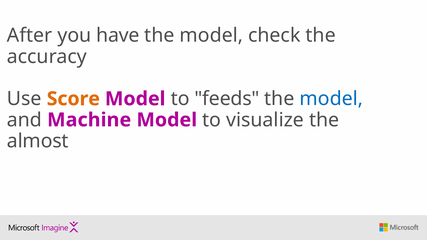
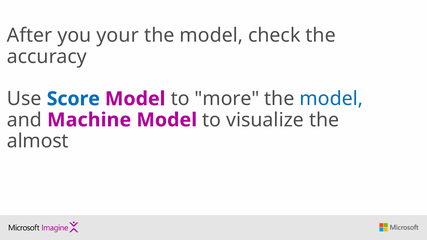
have: have -> your (118, 36)
Score colour: orange -> blue (73, 99)
feeds: feeds -> more (227, 99)
